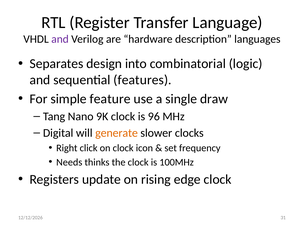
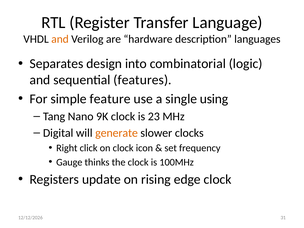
and colour: purple -> orange (60, 39)
draw: draw -> using (214, 99)
96: 96 -> 23 (154, 116)
Needs: Needs -> Gauge (69, 162)
